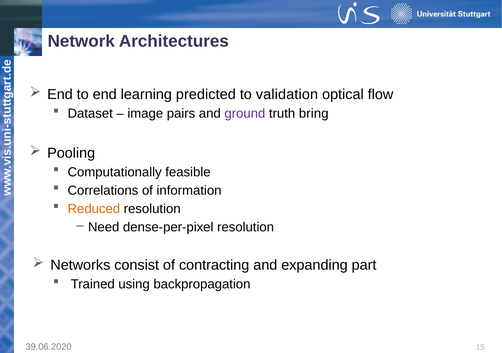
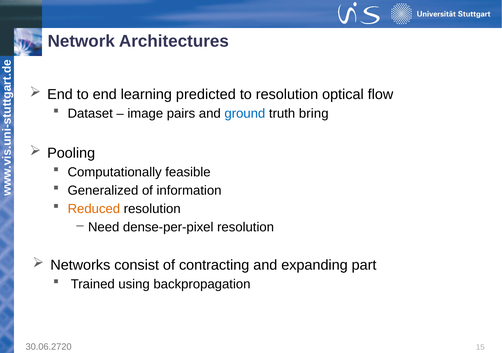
to validation: validation -> resolution (287, 94)
ground colour: purple -> blue (245, 113)
Correlations: Correlations -> Generalized (103, 191)
39.06.2020: 39.06.2020 -> 30.06.2720 (49, 347)
